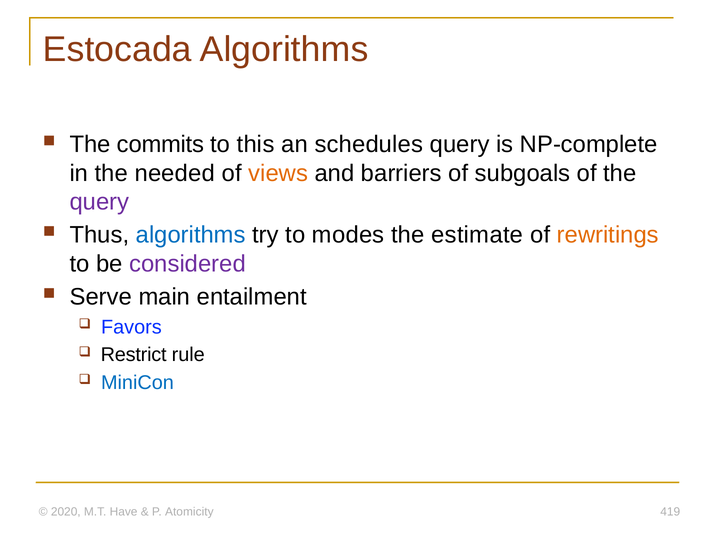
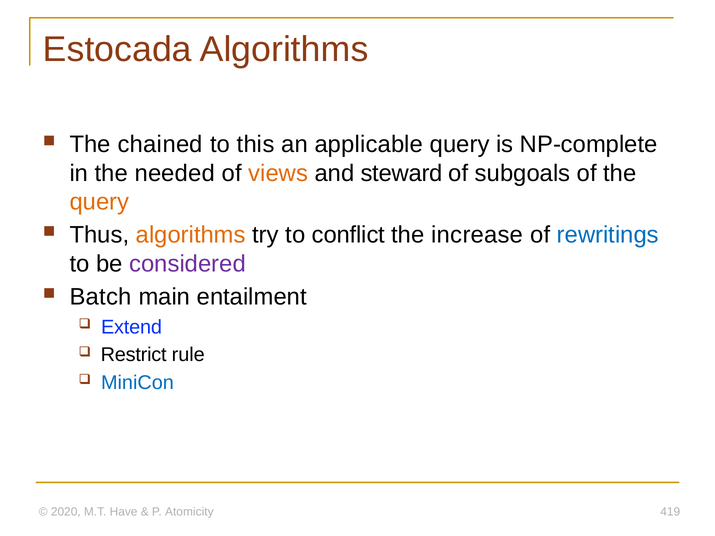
commits: commits -> chained (160, 145)
schedules: schedules -> applicable (369, 145)
barriers: barriers -> steward (402, 173)
query colour: purple -> orange (100, 202)
algorithms colour: blue -> orange (191, 235)
modes: modes -> conflict (348, 235)
estimate: estimate -> increase (477, 235)
rewritings colour: orange -> blue (608, 235)
Serve: Serve -> Batch (101, 297)
Favors: Favors -> Extend (131, 327)
